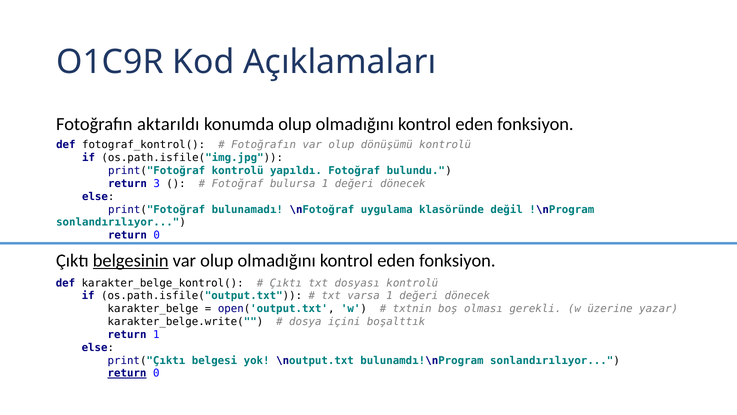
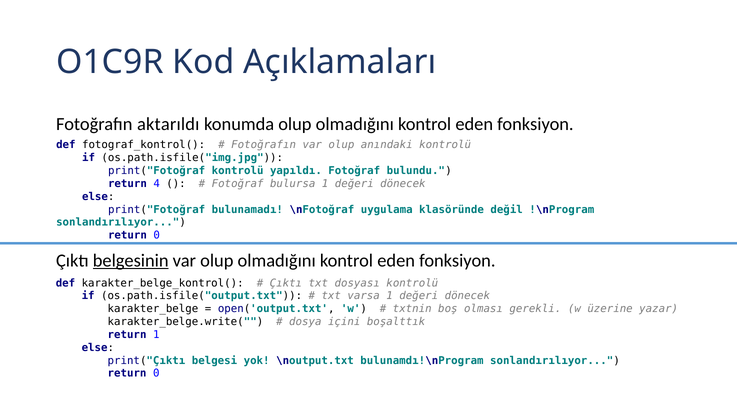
dönüşümü: dönüşümü -> anındaki (387, 145)
3: 3 -> 4 (157, 183)
return underline: present -> none (127, 373)
